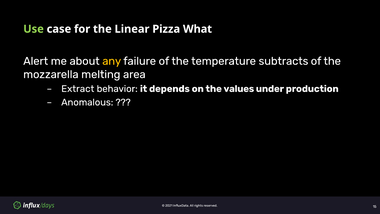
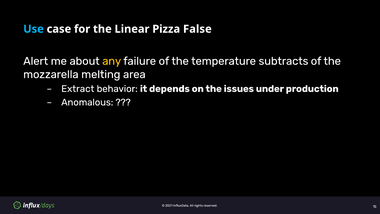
Use colour: light green -> light blue (34, 29)
What: What -> False (197, 29)
values: values -> issues (239, 89)
